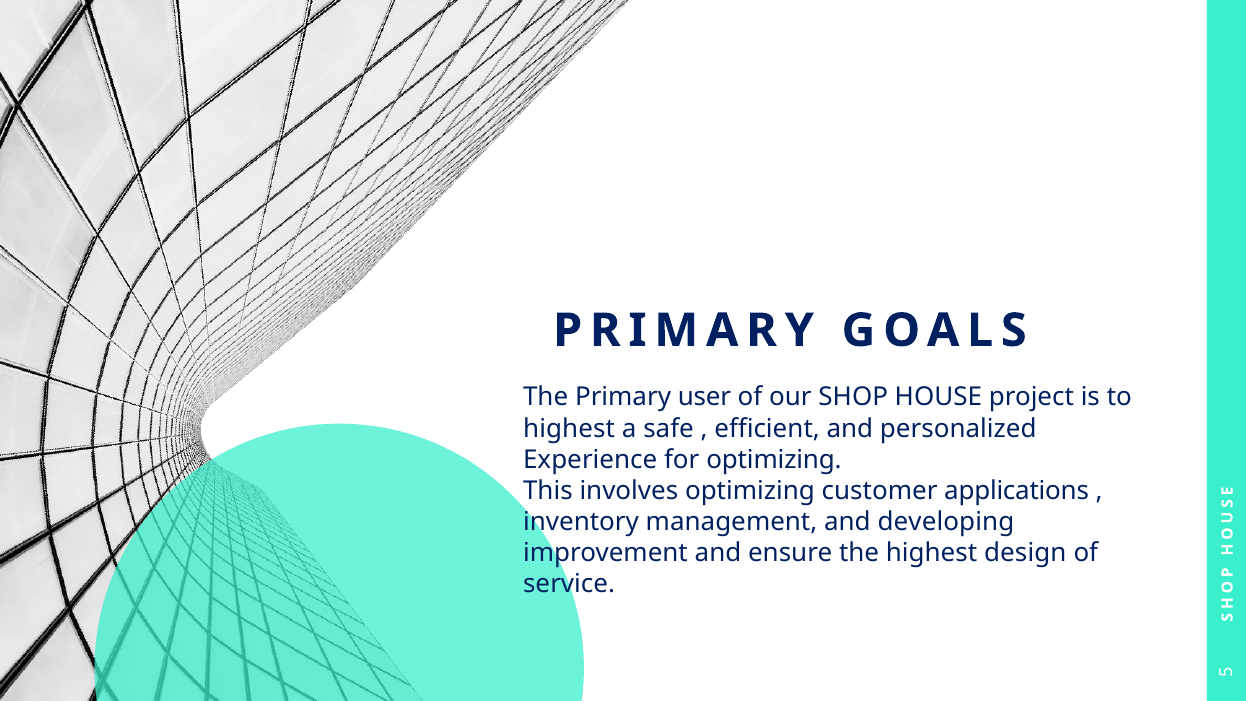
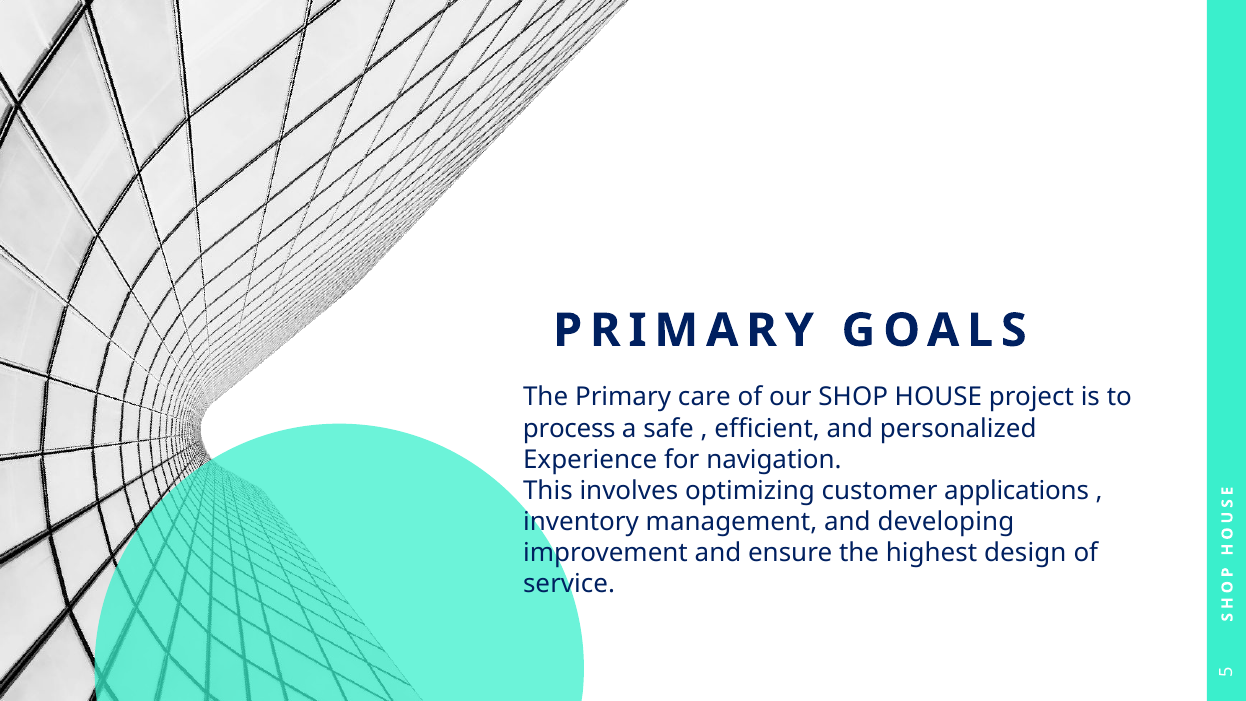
user: user -> care (704, 397)
highest: highest -> process (569, 429)
for optimizing: optimizing -> navigation (774, 460)
